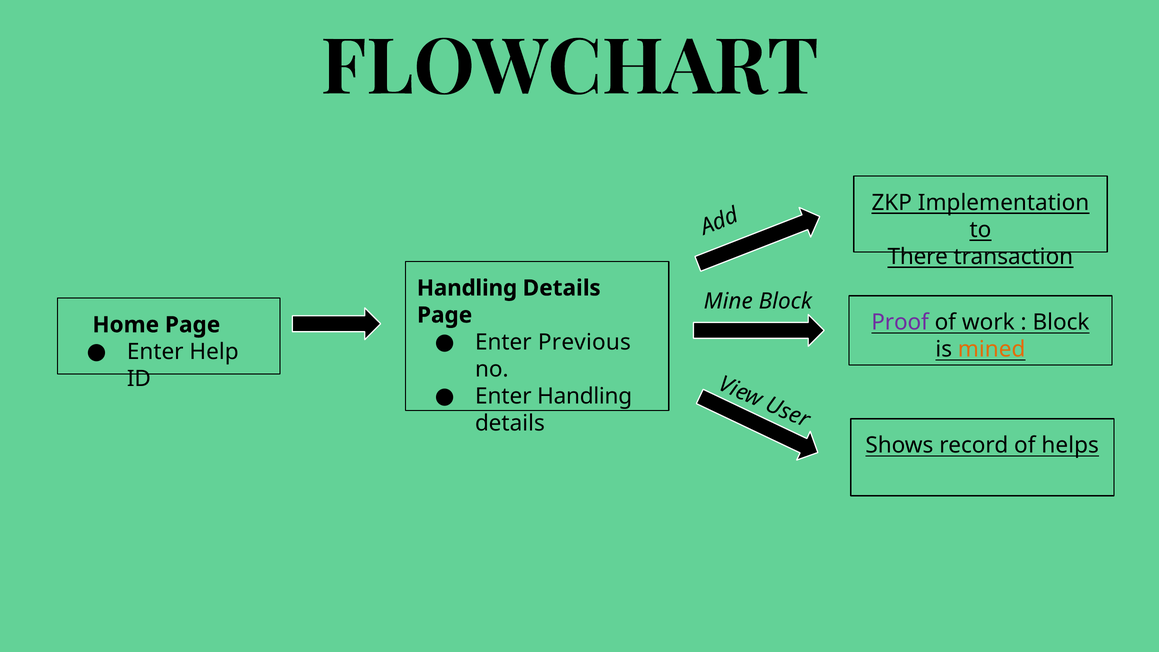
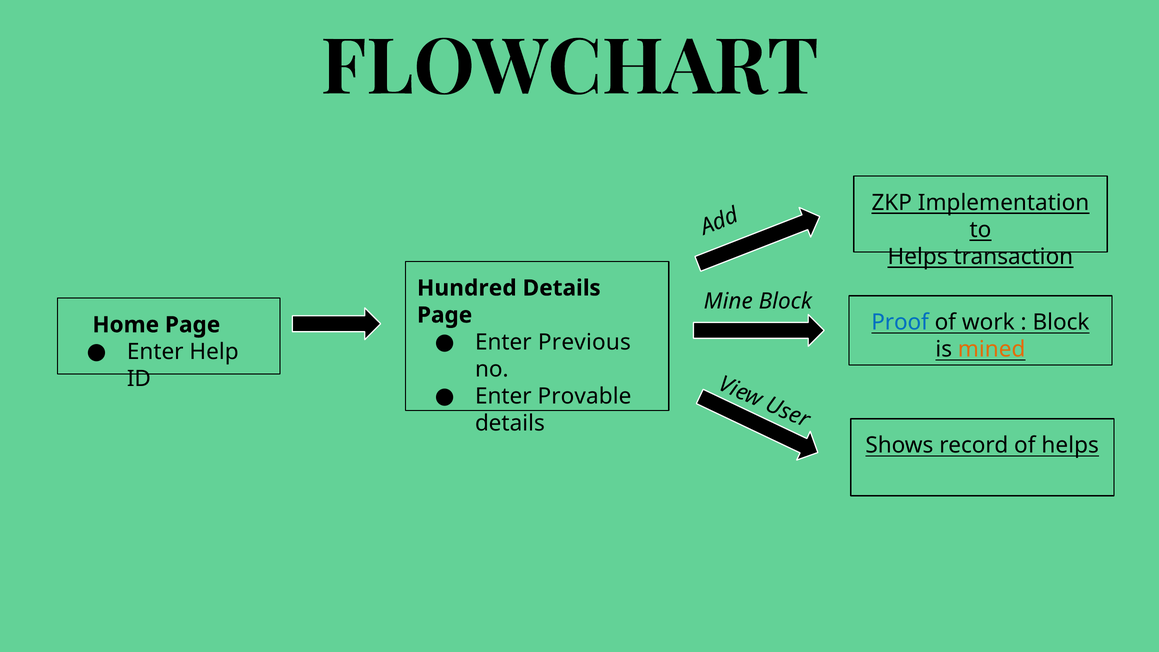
There: There -> Helps (918, 257)
Handling: Handling -> Hundred (467, 288)
Proof colour: purple -> blue (900, 322)
Enter Handling: Handling -> Provable (584, 396)
